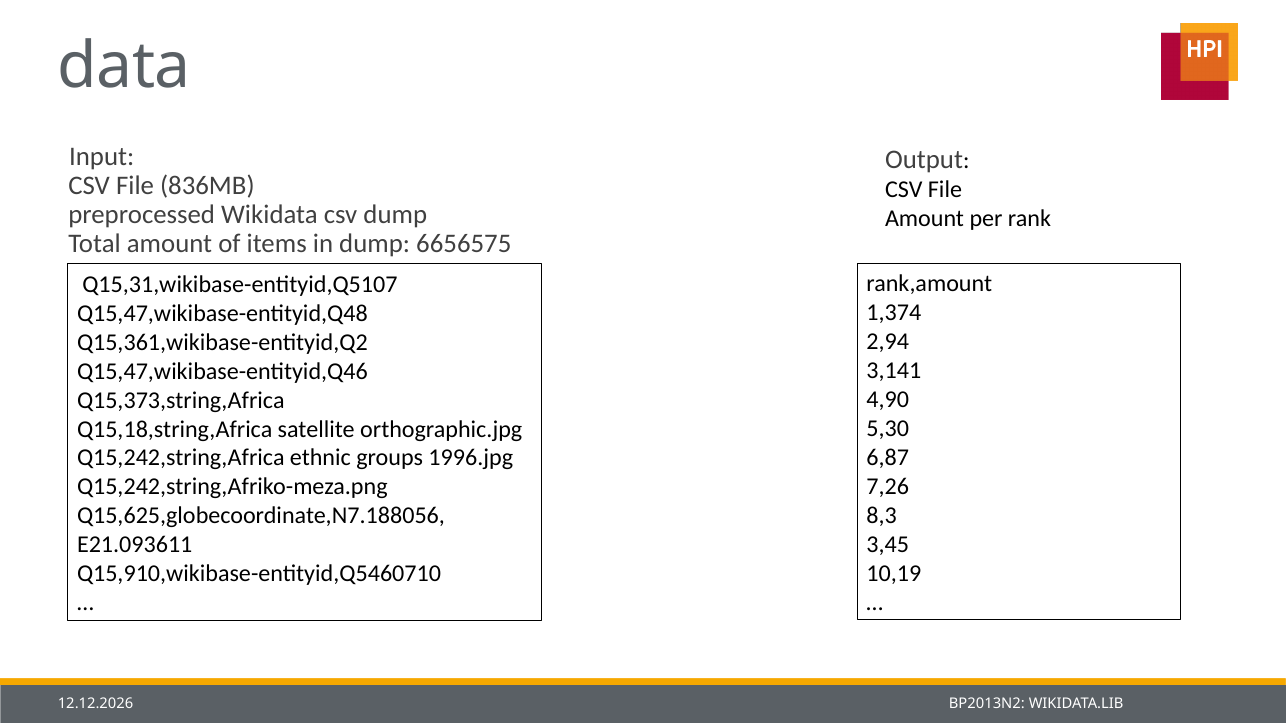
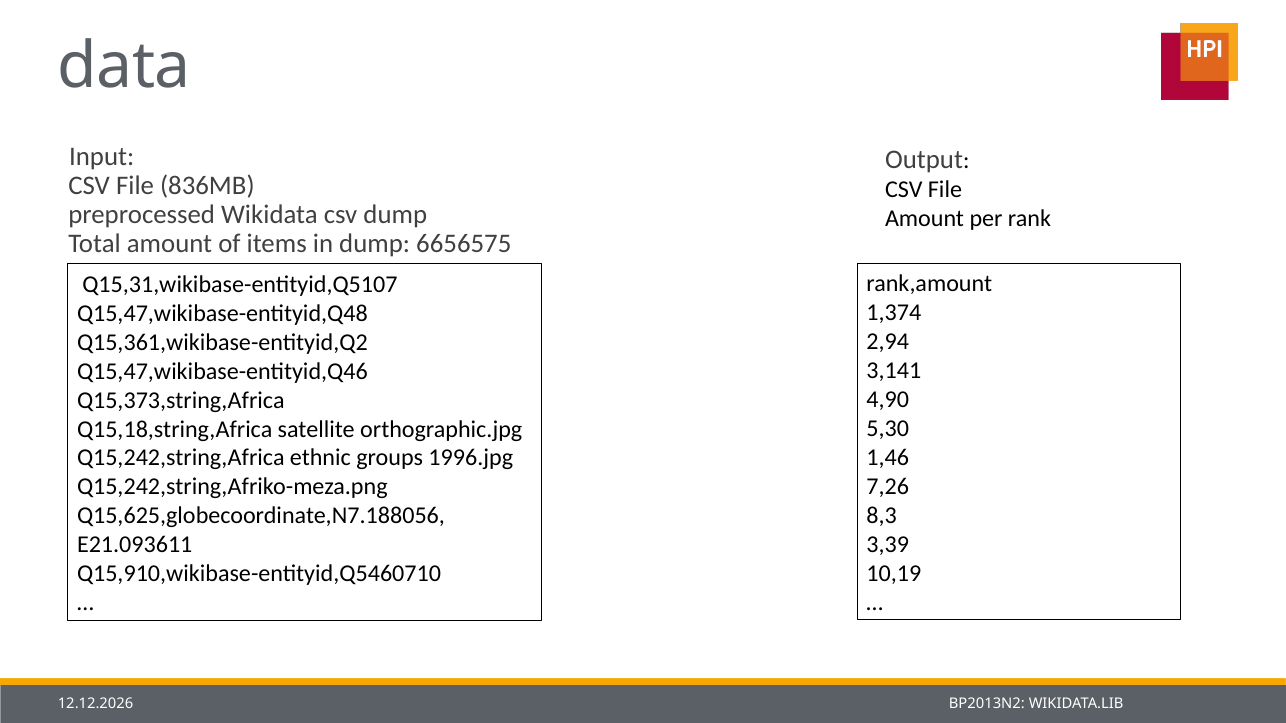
6,87: 6,87 -> 1,46 (888, 458)
3,45: 3,45 -> 3,39 (888, 545)
